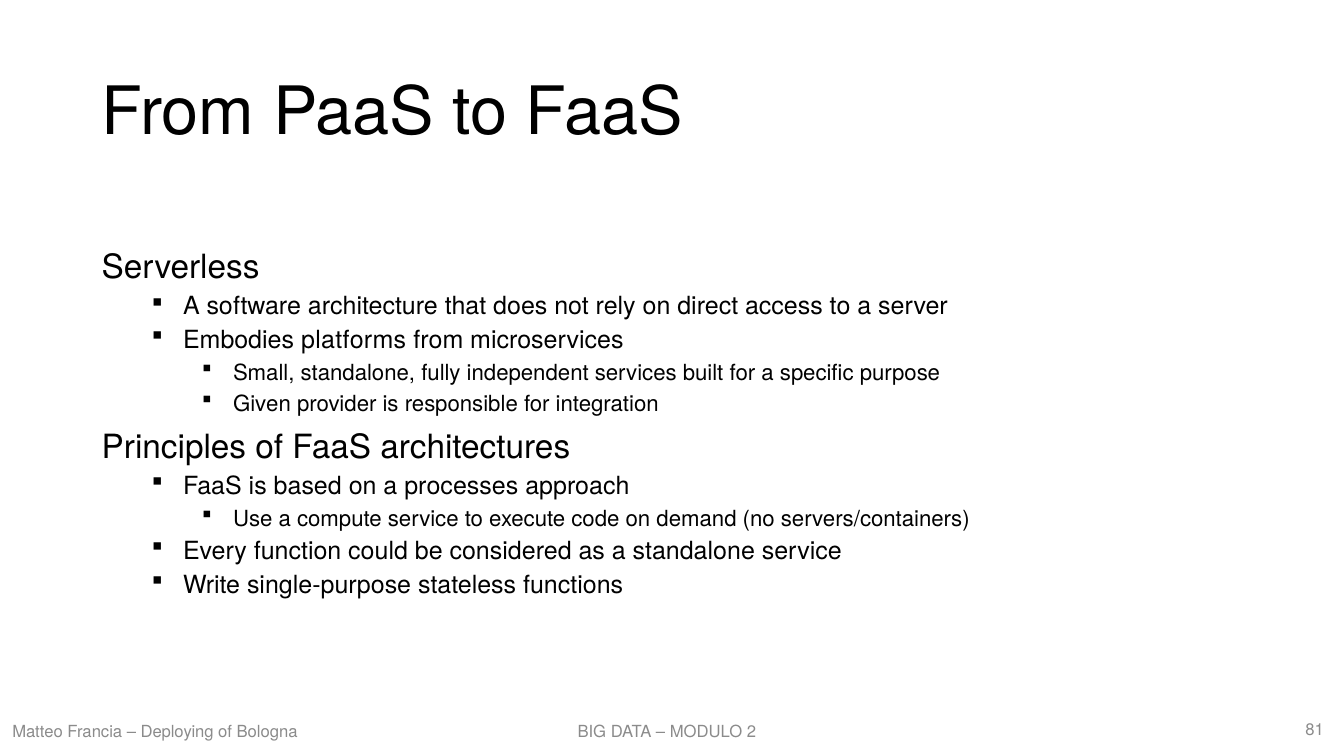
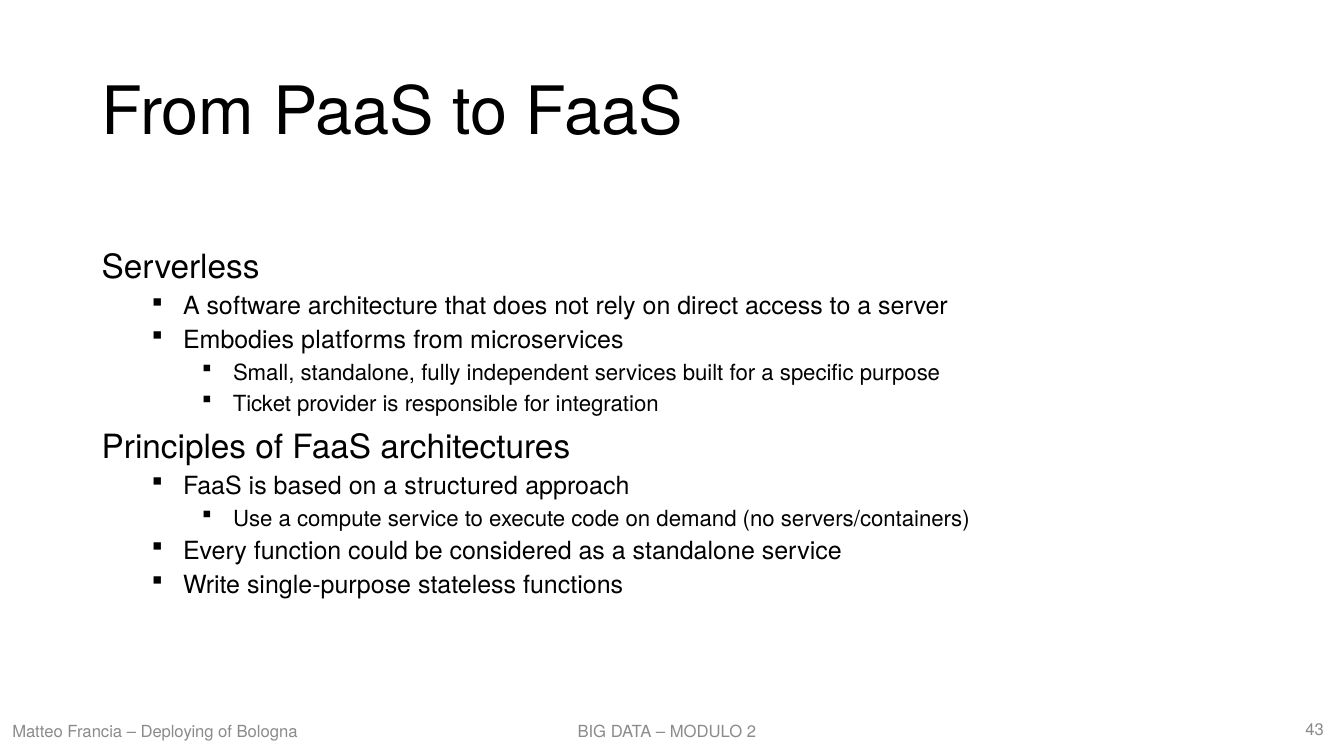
Given: Given -> Ticket (262, 404)
processes: processes -> structured (461, 486)
81: 81 -> 43 (1315, 730)
